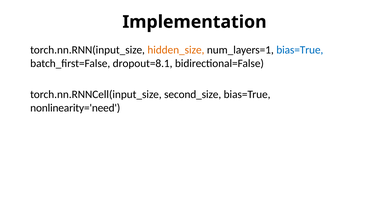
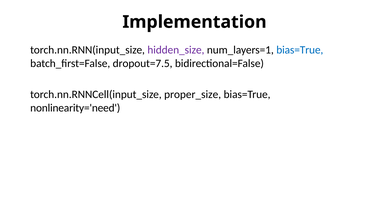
hidden_size colour: orange -> purple (176, 50)
dropout=8.1: dropout=8.1 -> dropout=7.5 (143, 64)
second_size: second_size -> proper_size (193, 95)
